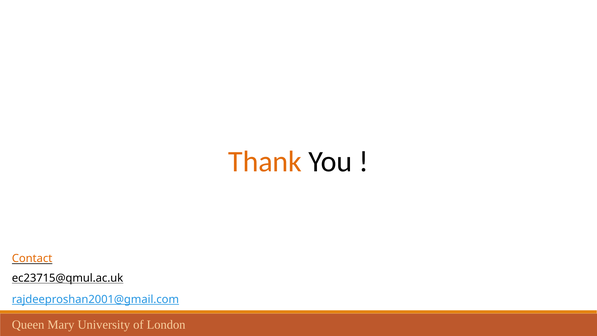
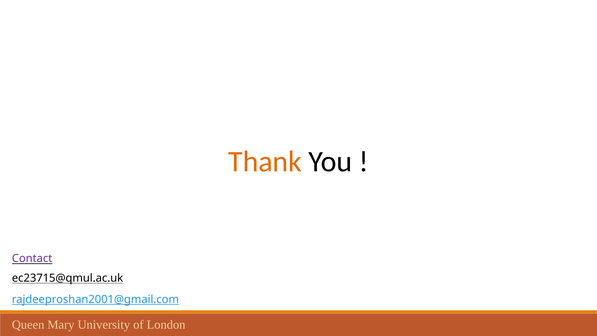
Contact colour: orange -> purple (32, 258)
